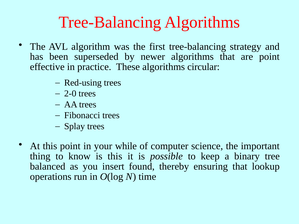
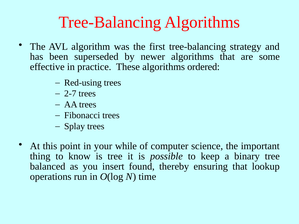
are point: point -> some (269, 57)
circular: circular -> ordered (204, 67)
2-0: 2-0 -> 2-7 (70, 94)
is this: this -> tree (115, 156)
